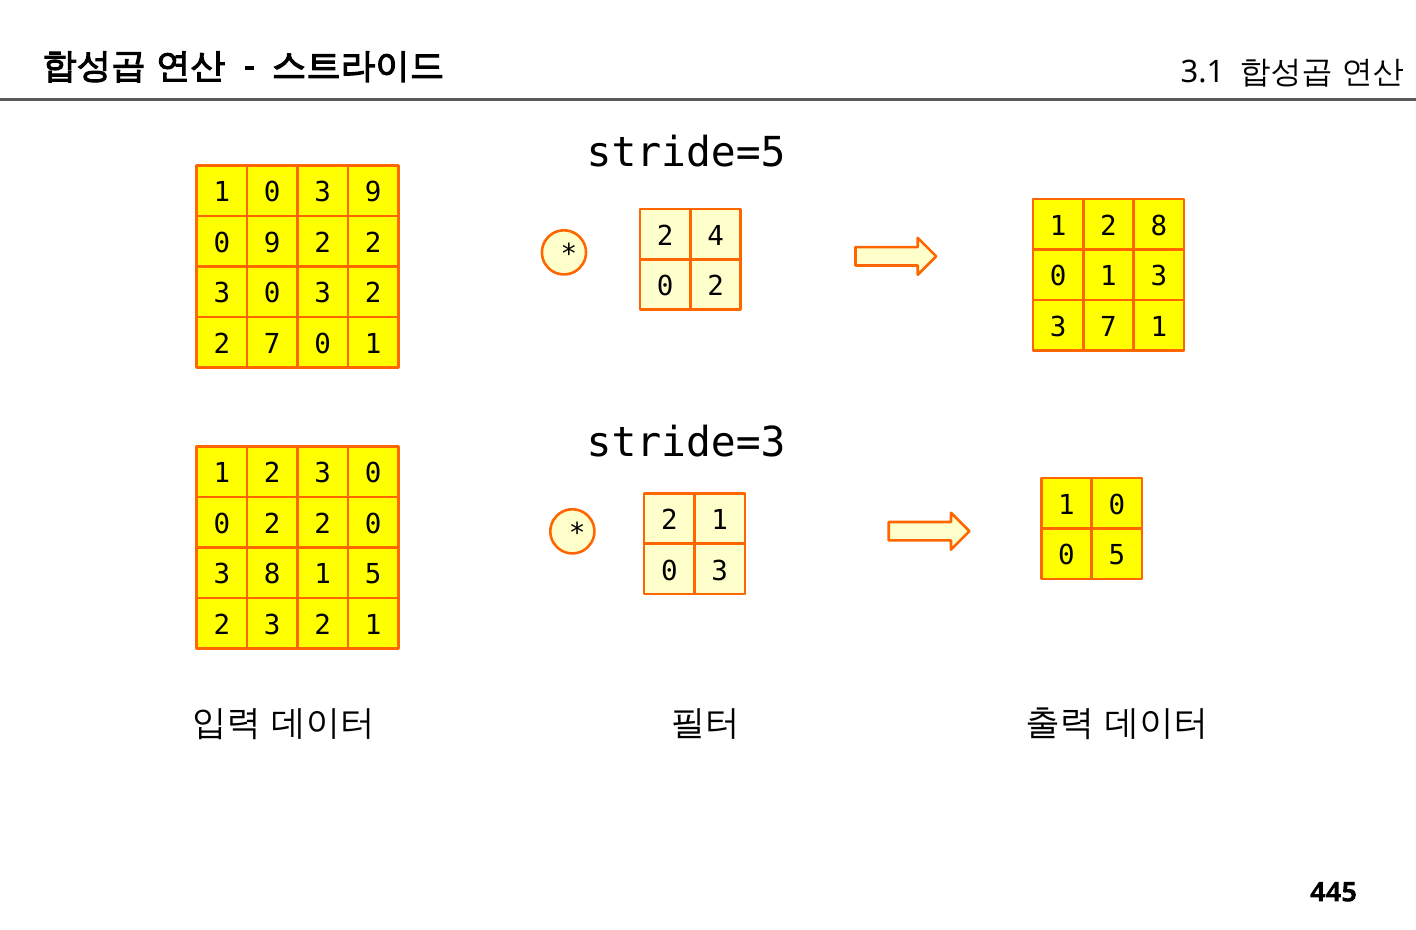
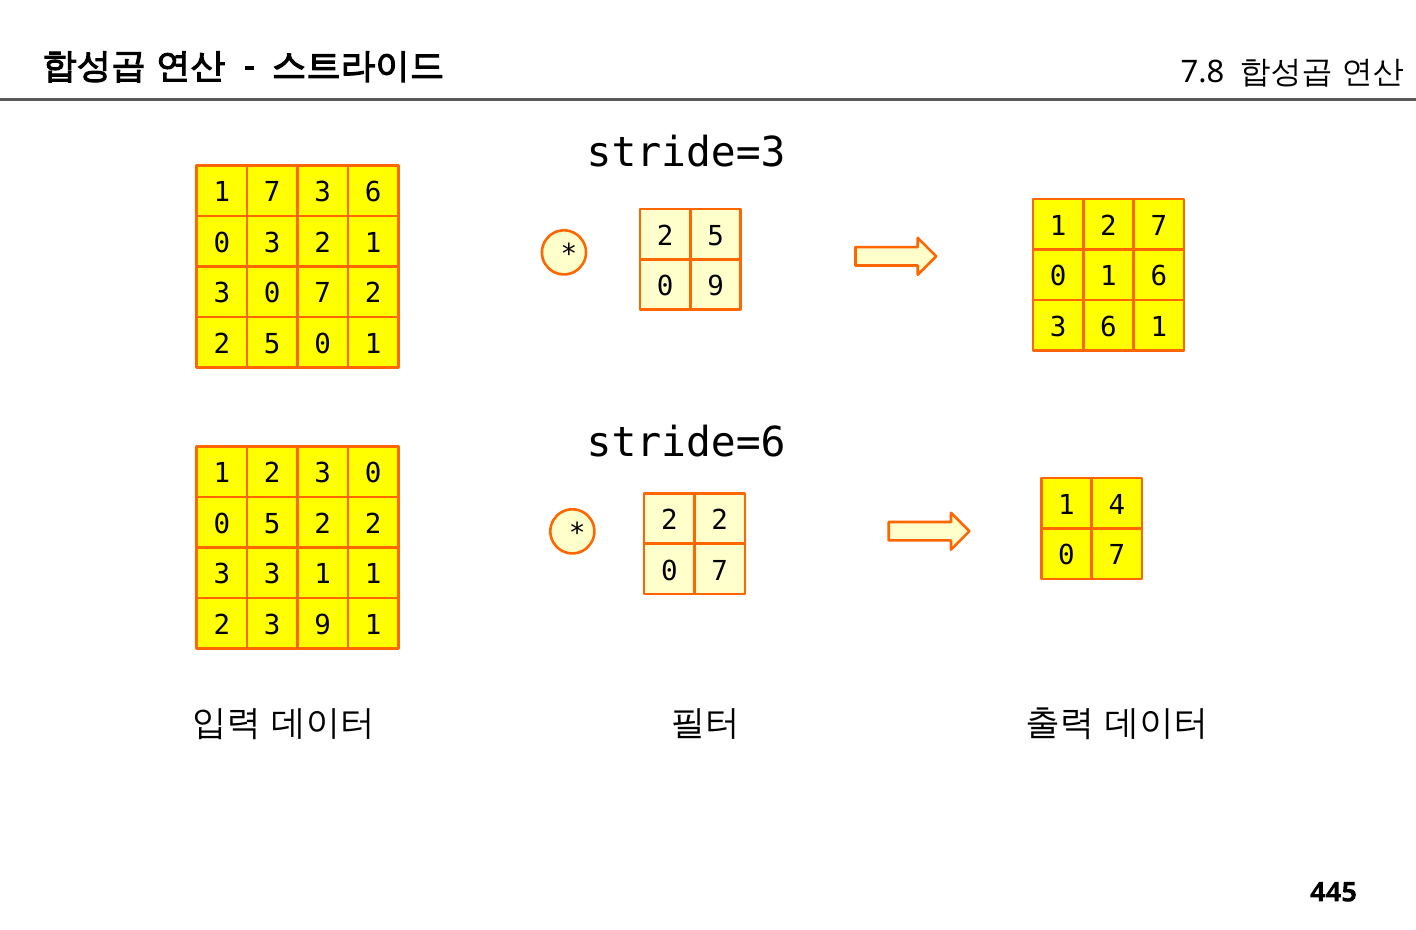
3.1: 3.1 -> 7.8 (1202, 73)
stride=5: stride=5 -> stride=3 (686, 153)
0: 0 -> 7 (272, 193)
9: 9 -> 6 (373, 193)
2 8: 8 -> 7 (1159, 226)
4: 4 -> 5 (716, 236)
0 9: 9 -> 3 (272, 243)
2: 2 -> 1 (373, 243)
1 3: 3 -> 6 (1159, 277)
2: 2 -> 9 (716, 286)
3 0 3: 3 -> 7 (323, 294)
7: 7 -> 6 (1109, 327)
7: 7 -> 5 (272, 344)
stride=3: stride=3 -> stride=6 (686, 443)
0: 0 -> 4 (1117, 505)
1: 1 -> 2 (720, 521)
2: 2 -> 5 (272, 524)
0: 0 -> 2 (373, 524)
5: 5 -> 7 (1117, 556)
3: 3 -> 7 (720, 571)
3 8: 8 -> 3 (272, 575)
5: 5 -> 1 (373, 575)
2 3 2: 2 -> 9 (323, 625)
